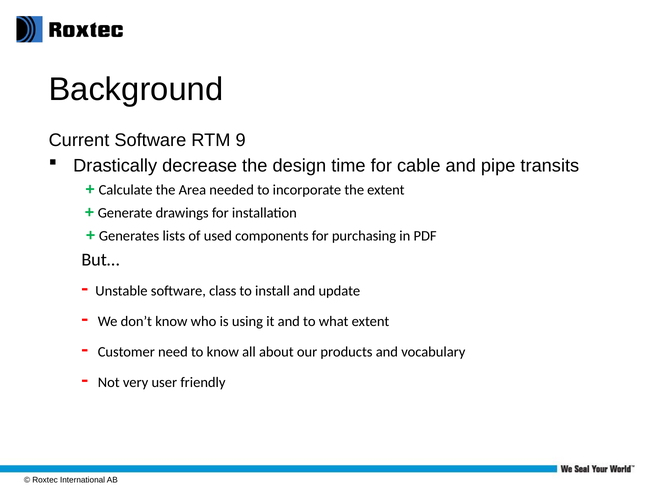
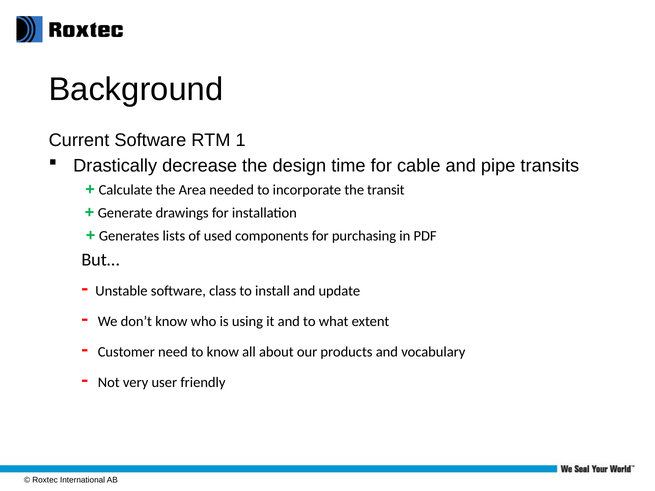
9: 9 -> 1 (241, 140)
the extent: extent -> transit (386, 190)
